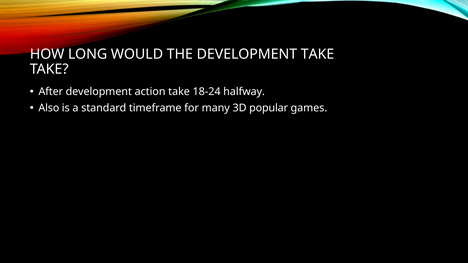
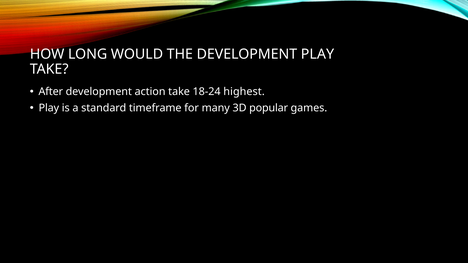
DEVELOPMENT TAKE: TAKE -> PLAY (317, 54)
halfway: halfway -> highest (244, 92)
Also: Also -> Play (49, 108)
